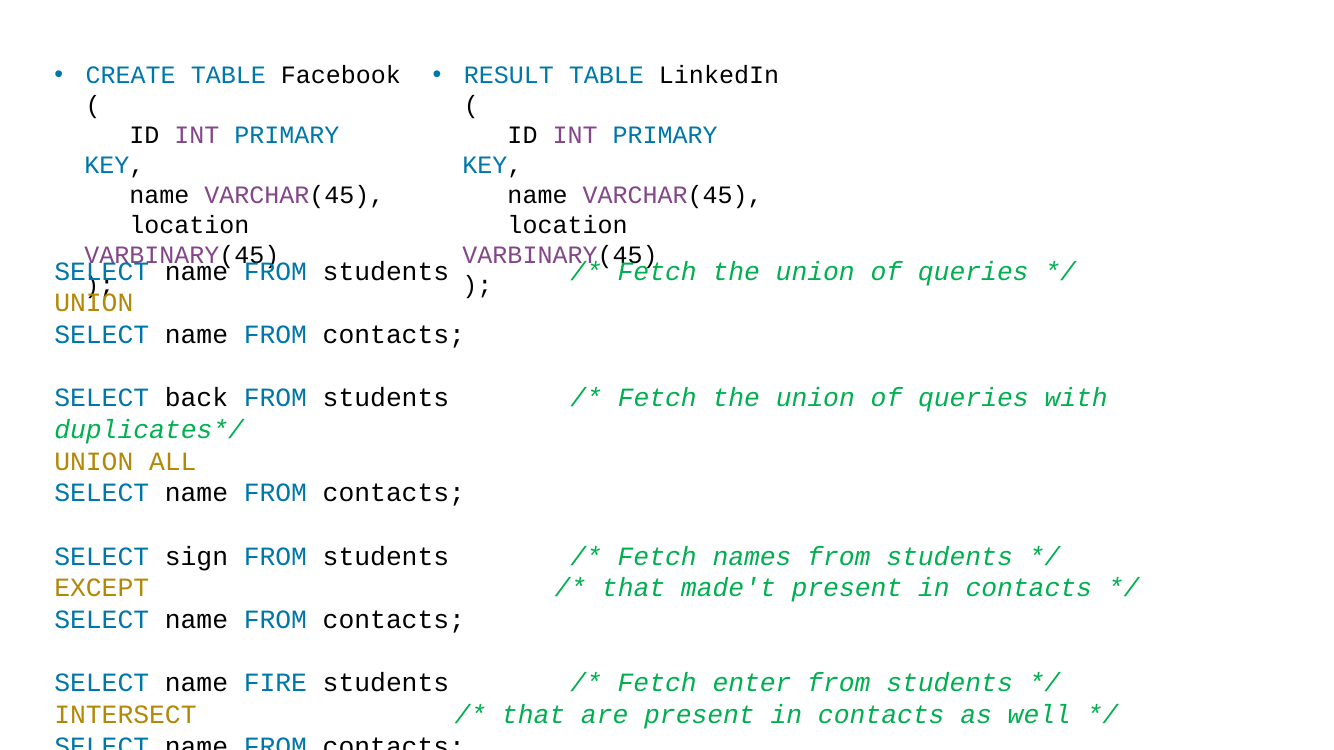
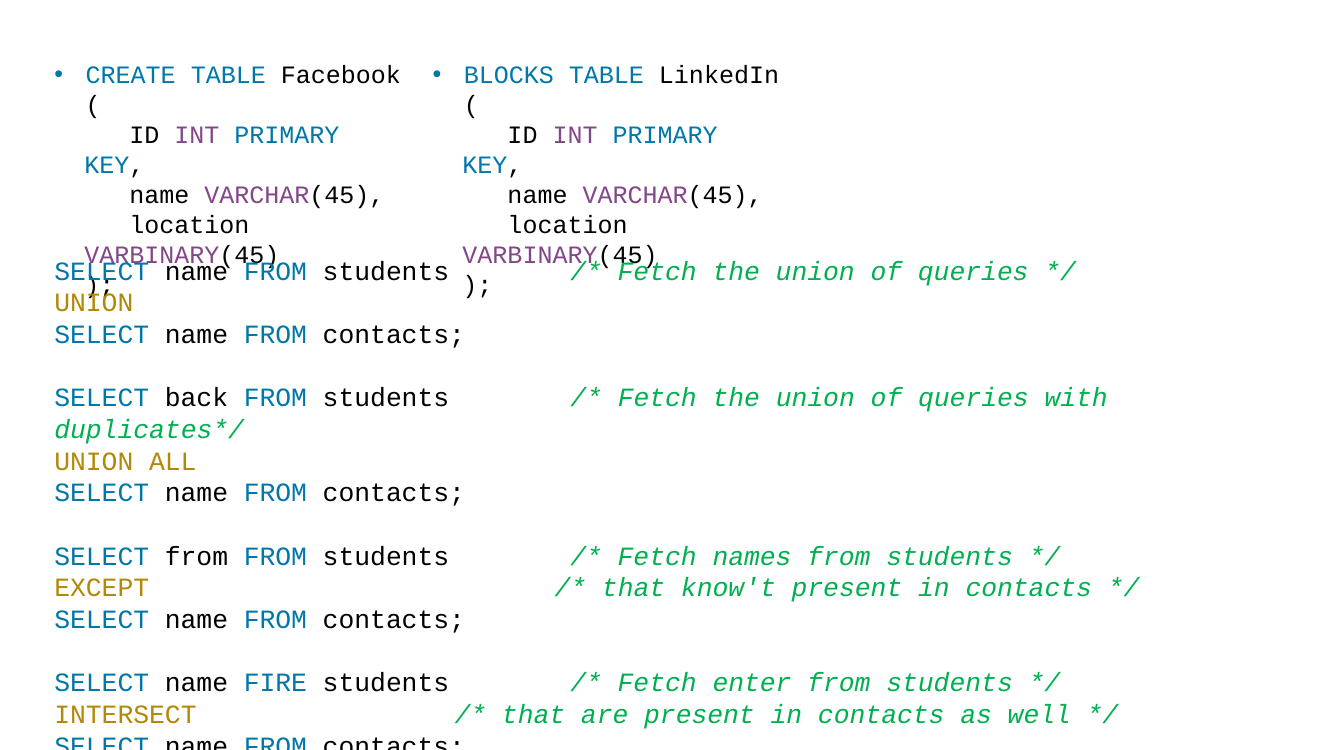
RESULT: RESULT -> BLOCKS (509, 76)
SELECT sign: sign -> from (196, 557)
made't: made't -> know't (728, 588)
